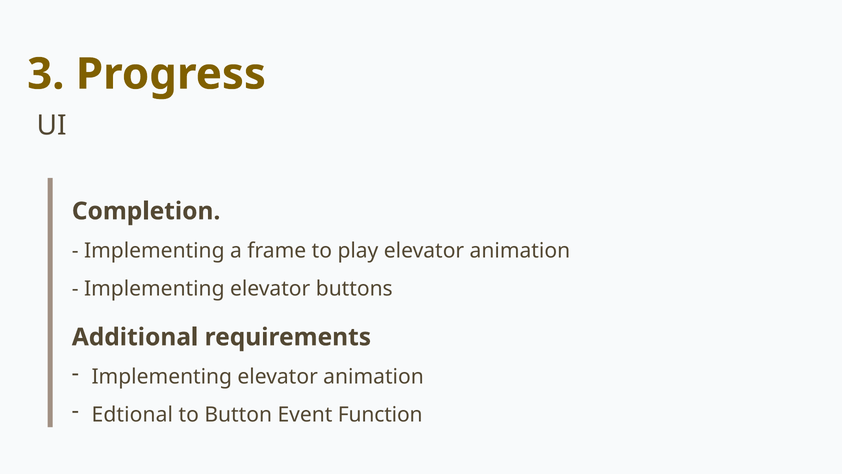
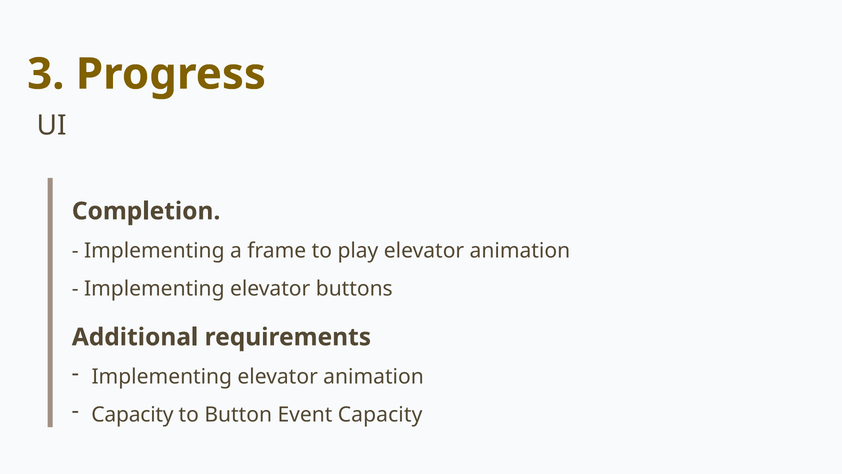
Edtional: Edtional -> Capacity (132, 415)
Event Function: Function -> Capacity (380, 415)
